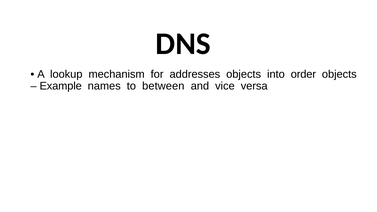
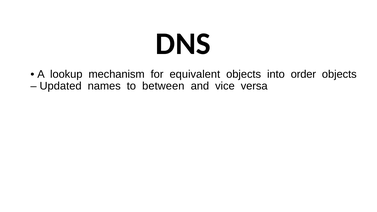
addresses: addresses -> equivalent (195, 74)
Example: Example -> Updated (61, 86)
